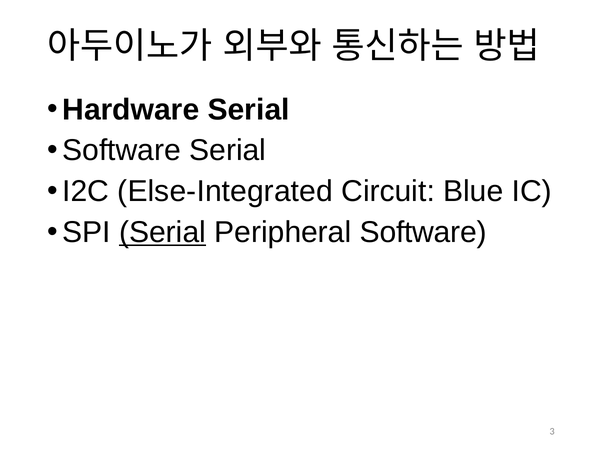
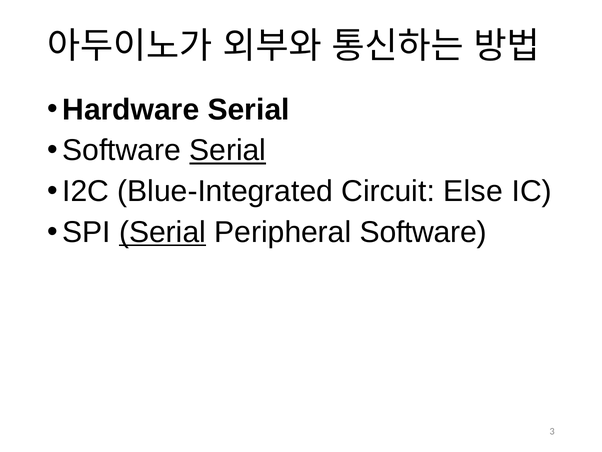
Serial underline: none -> present (228, 150)
Else-Integrated: Else-Integrated -> Blue-Integrated (225, 191)
Blue: Blue -> Else (473, 191)
